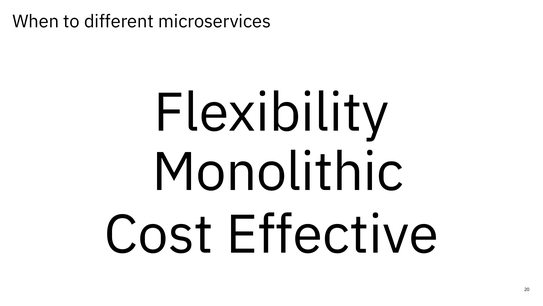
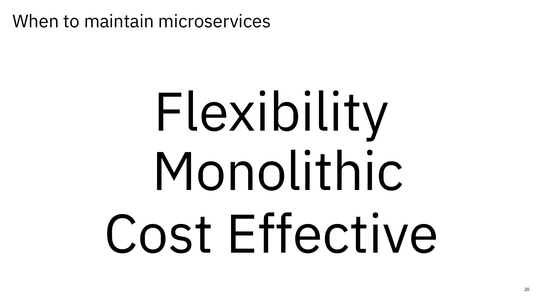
different: different -> maintain (119, 22)
